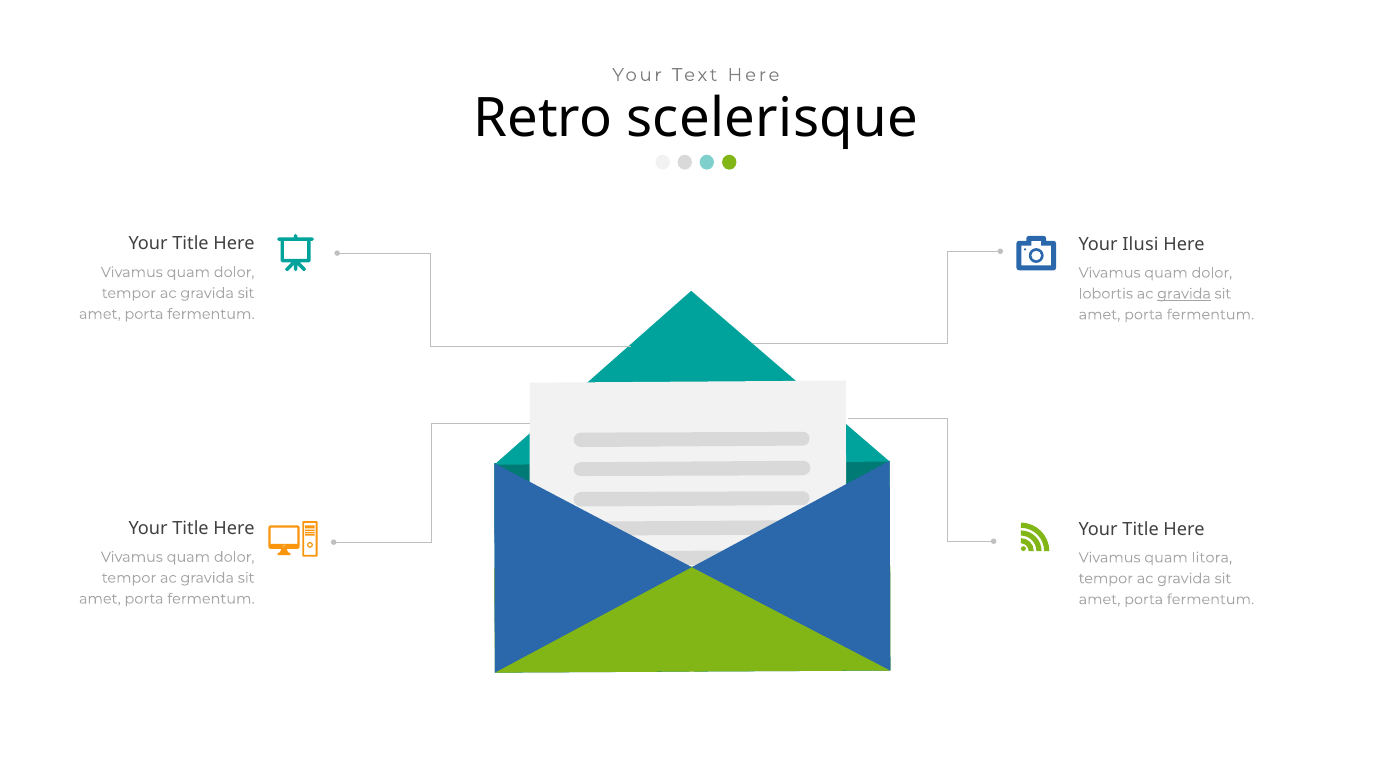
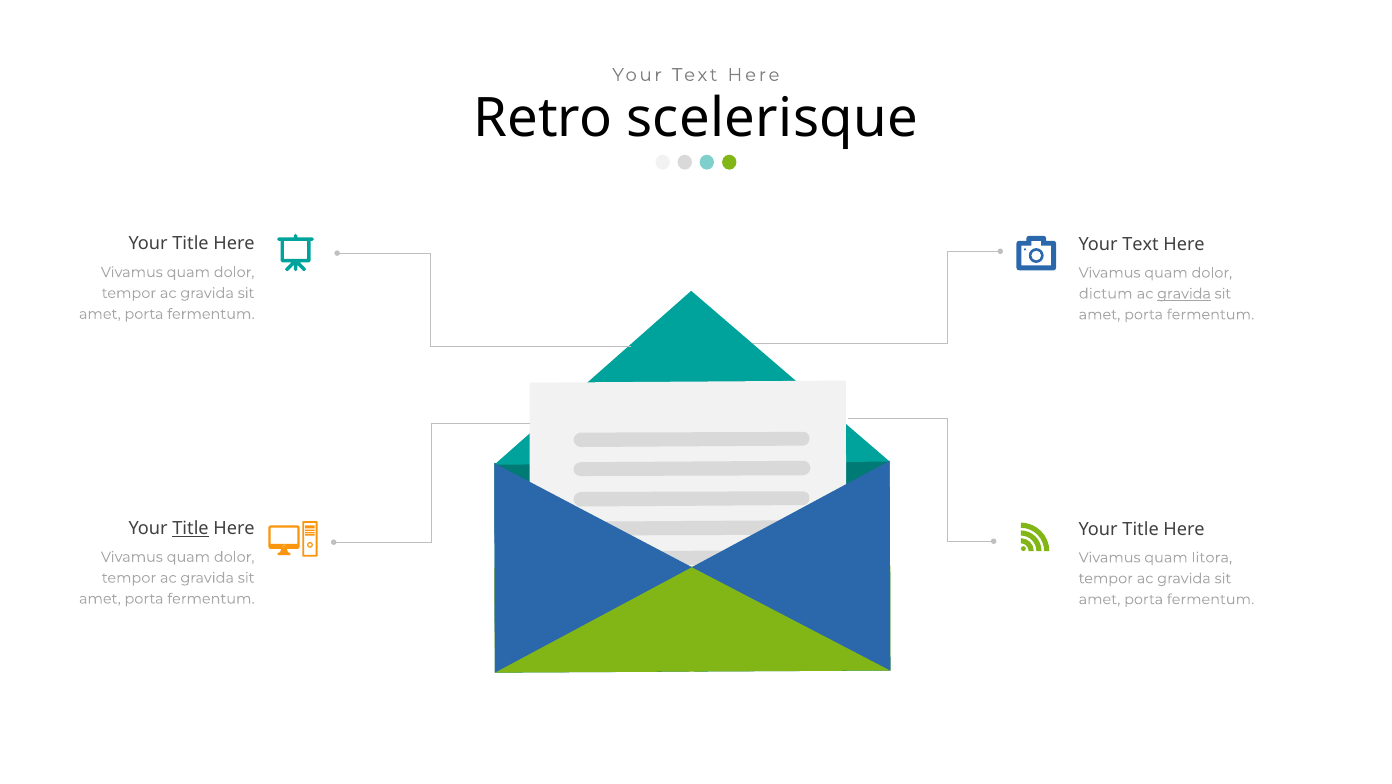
Ilusi: Ilusi -> Text (1141, 244)
lobortis: lobortis -> dictum (1106, 294)
Title underline: none -> present (191, 529)
